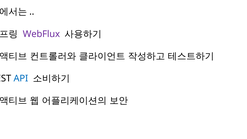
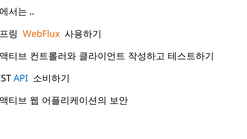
WebFlux colour: purple -> orange (41, 34)
